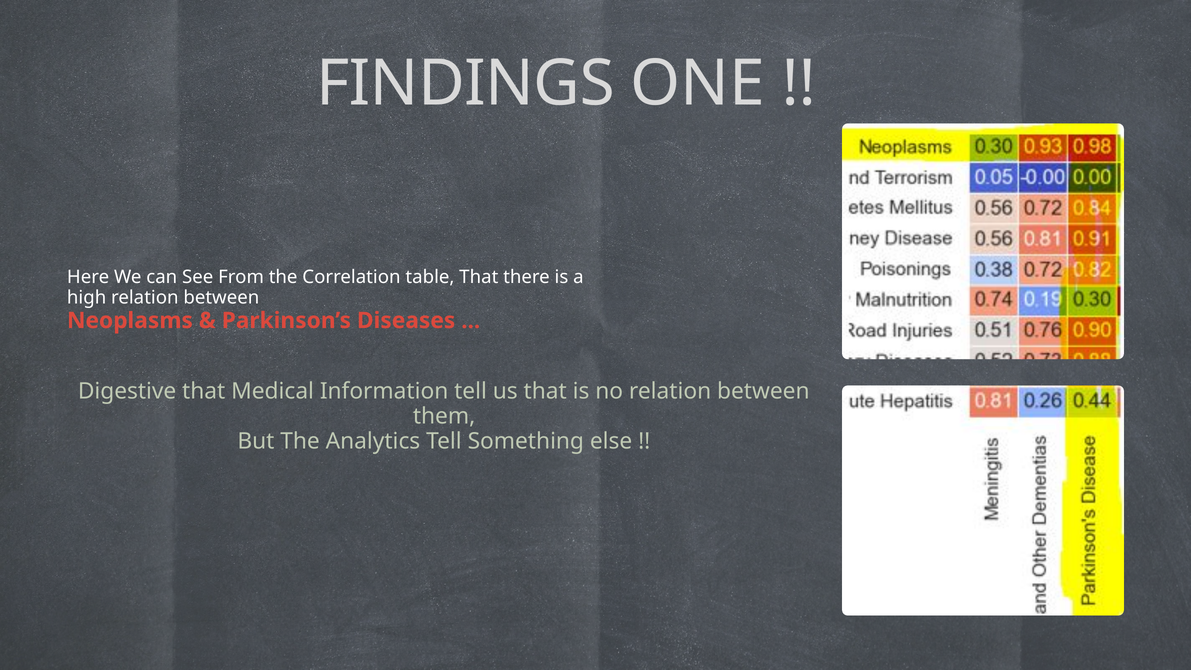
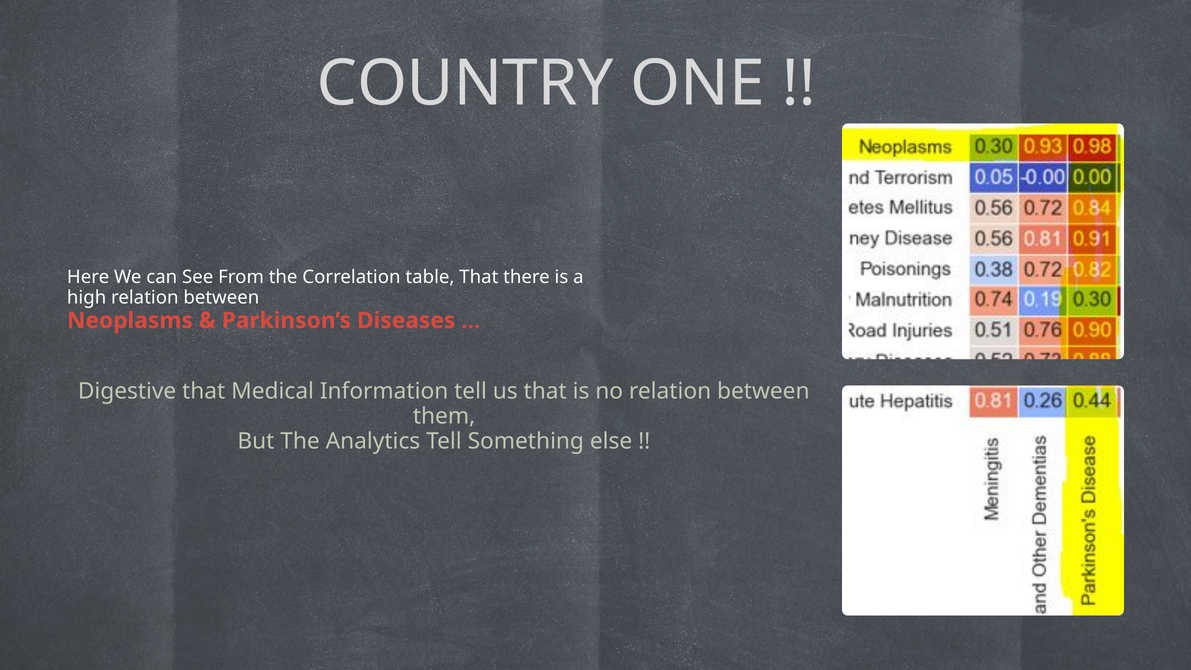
FINDINGS: FINDINGS -> COUNTRY (465, 84)
